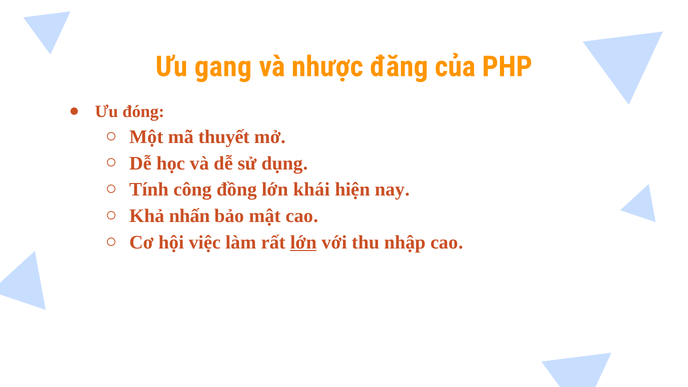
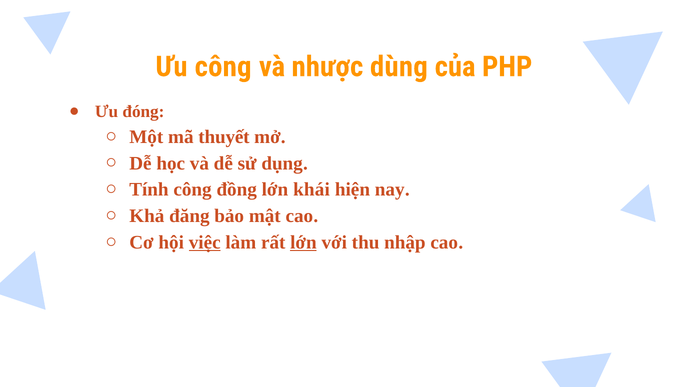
Ưu gang: gang -> công (223, 67)
đăng: đăng -> dùng (399, 67)
nhấn: nhấn -> đăng (189, 216)
việc underline: none -> present (205, 242)
